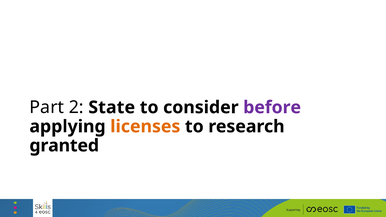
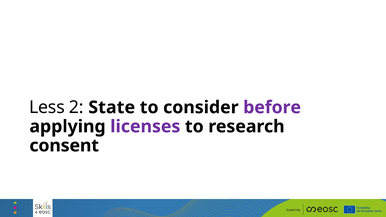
Part: Part -> Less (47, 107)
licenses colour: orange -> purple (145, 127)
granted: granted -> consent (64, 146)
